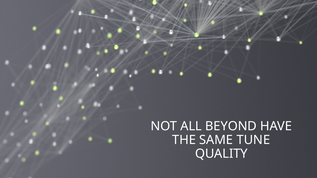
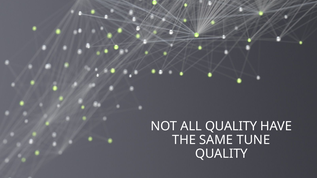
ALL BEYOND: BEYOND -> QUALITY (231, 126)
